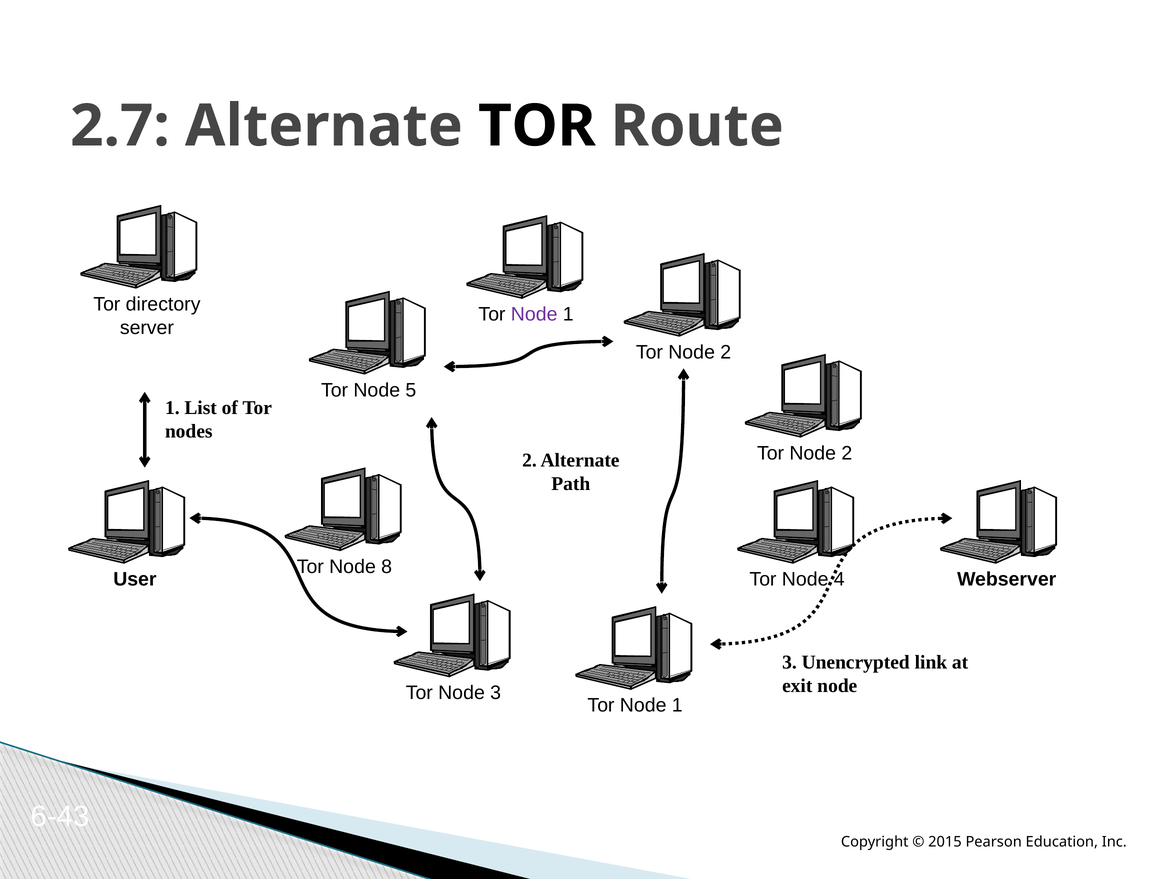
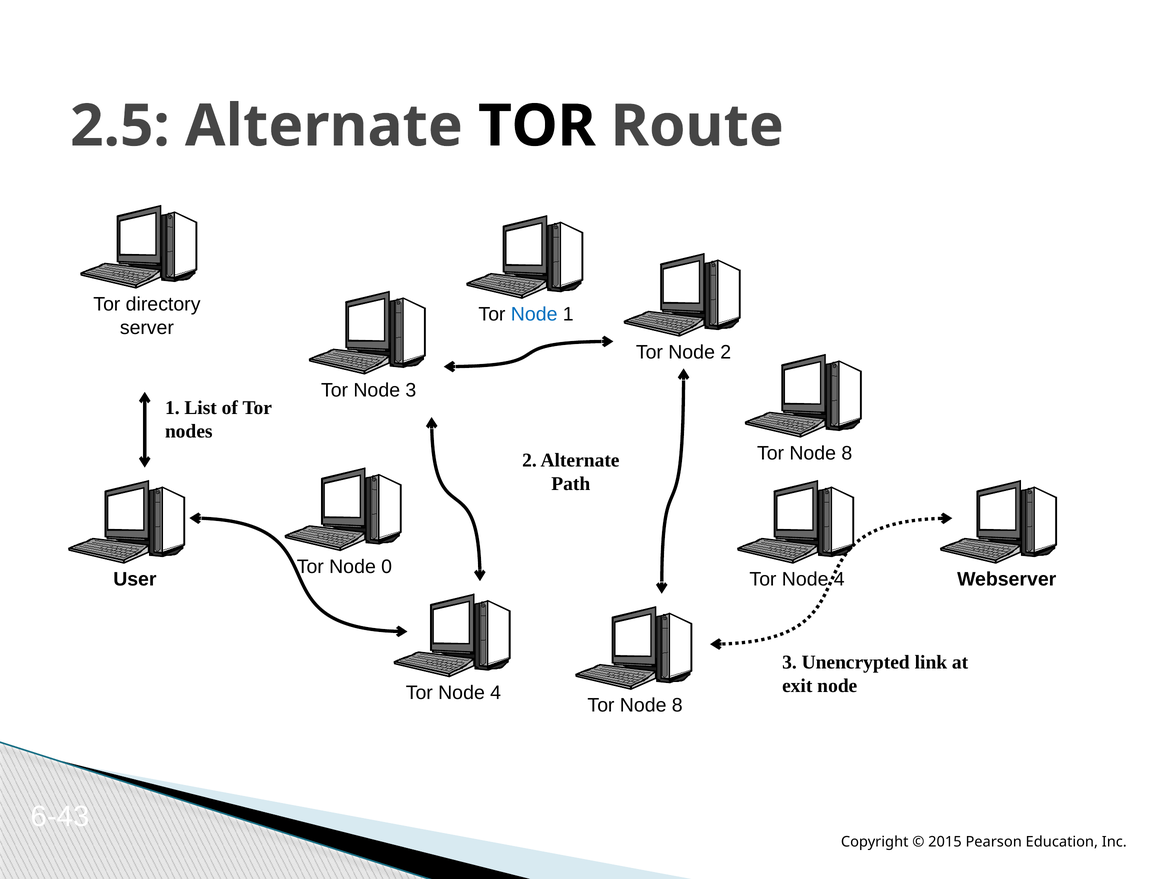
2.7: 2.7 -> 2.5 (120, 126)
Node colour: purple -> blue (534, 314)
Node 5: 5 -> 3 (411, 390)
2: 2 -> 8 (847, 453)
8: 8 -> 0 (387, 566)
3: 3 -> 4 (496, 692)
1: 1 -> 8 (677, 705)
